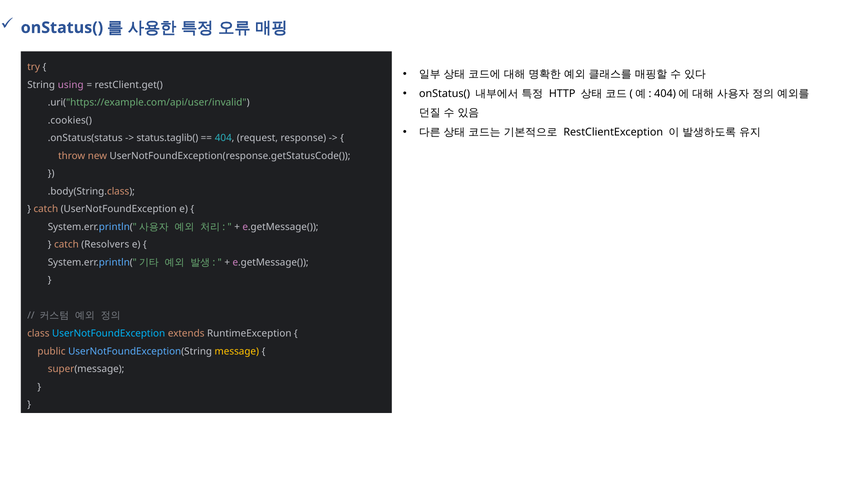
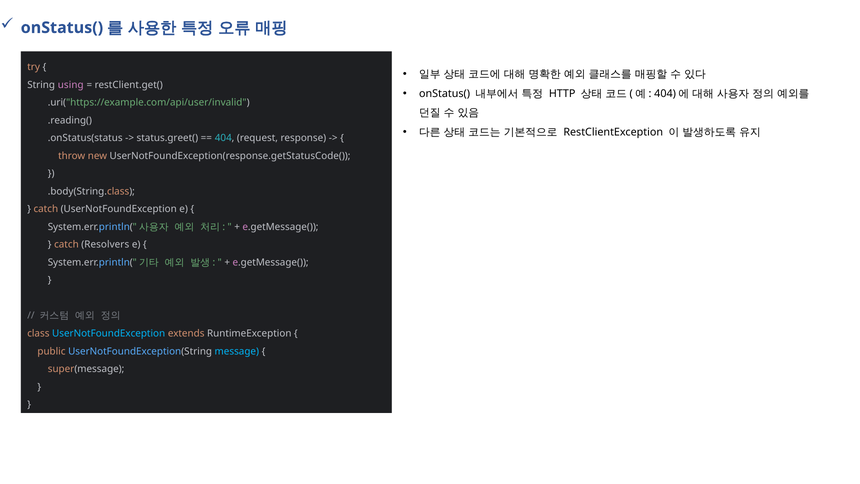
.cookies(: .cookies( -> .reading( (70, 120)
status.taglib(: status.taglib( -> status.greet( (167, 138)
message colour: yellow -> light blue (237, 351)
